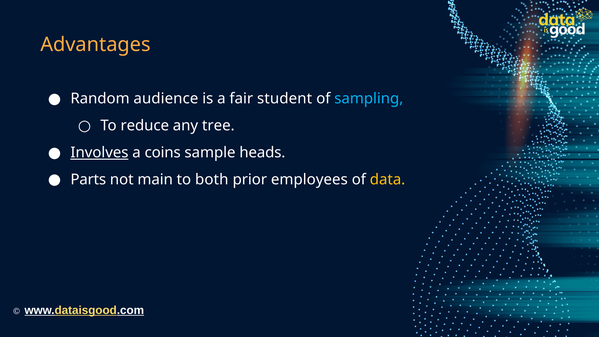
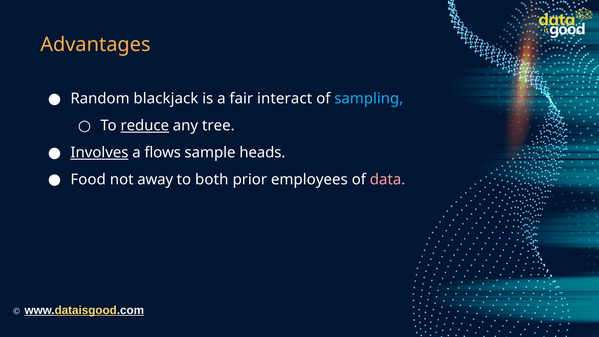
audience: audience -> blackjack (166, 99)
student: student -> interact (285, 99)
reduce underline: none -> present (145, 126)
coins: coins -> flows (163, 153)
Parts: Parts -> Food (88, 180)
main: main -> away (155, 180)
data colour: yellow -> pink (388, 180)
